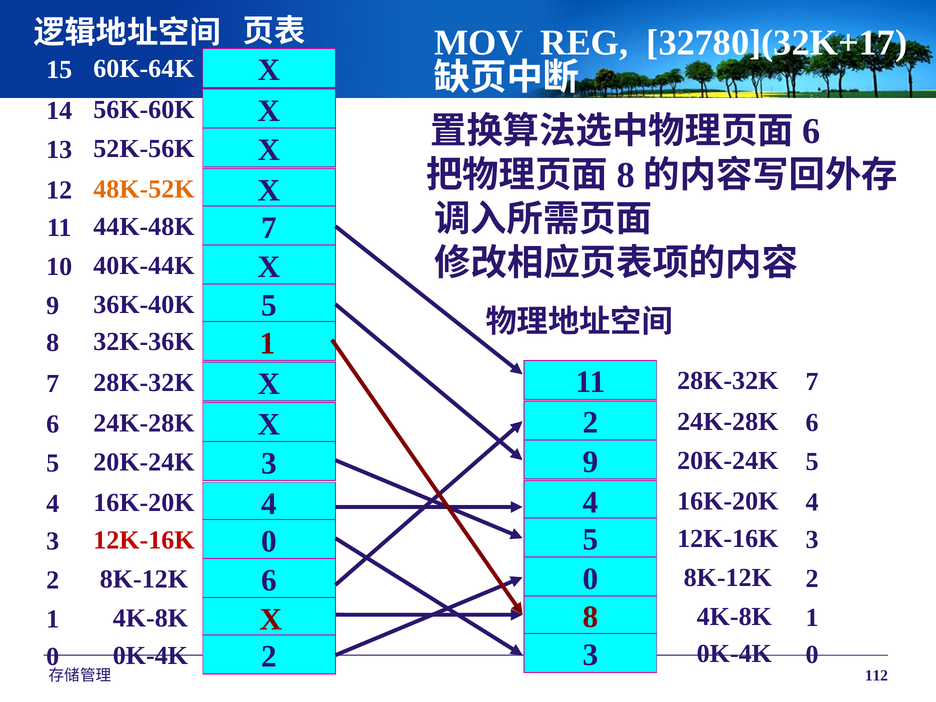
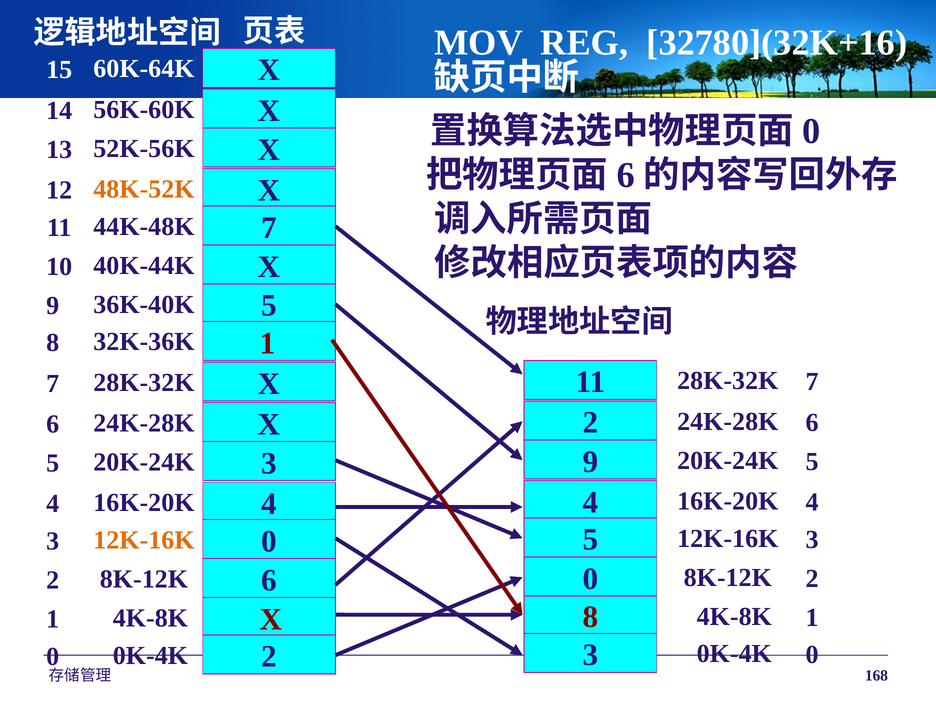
32780](32K+17: 32780](32K+17 -> 32780](32K+16 (777, 43)
6: 6 -> 0 (812, 131)
8: 8 -> 6 (626, 175)
12K-16K colour: red -> orange (144, 540)
112: 112 -> 168 (876, 675)
